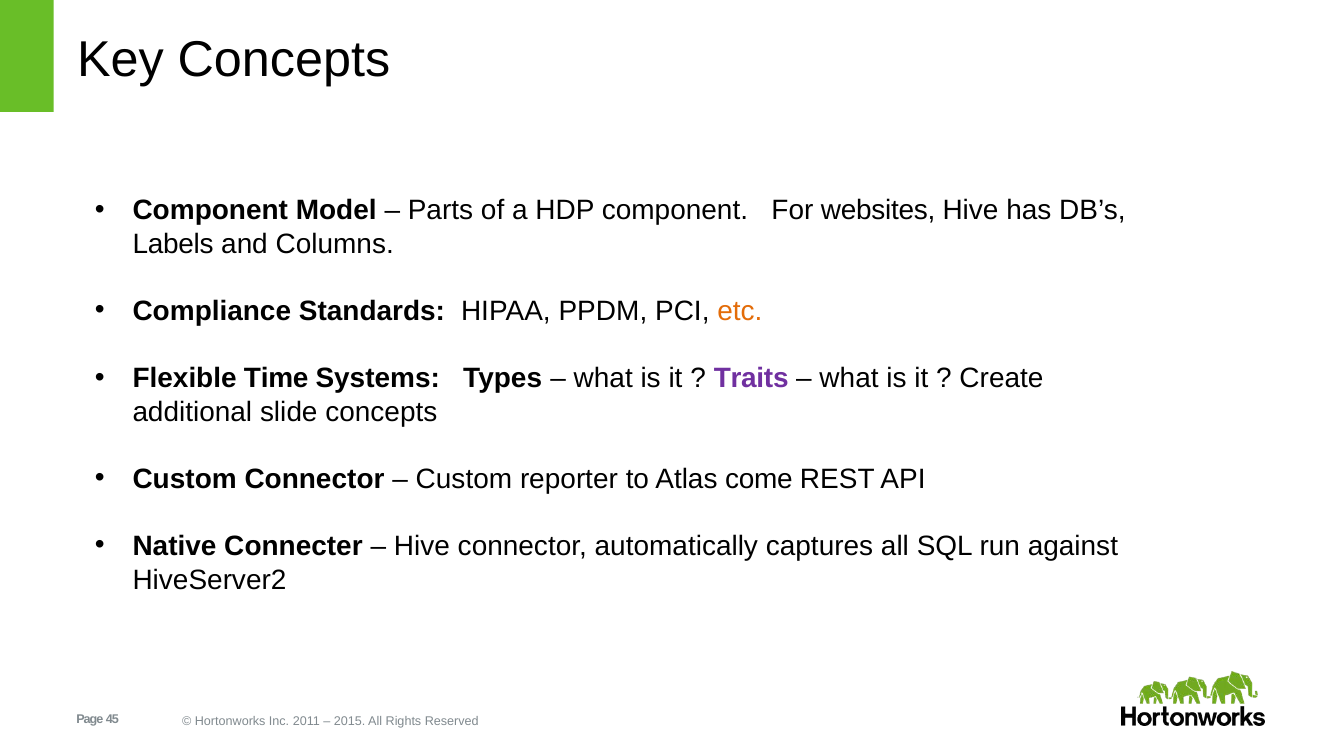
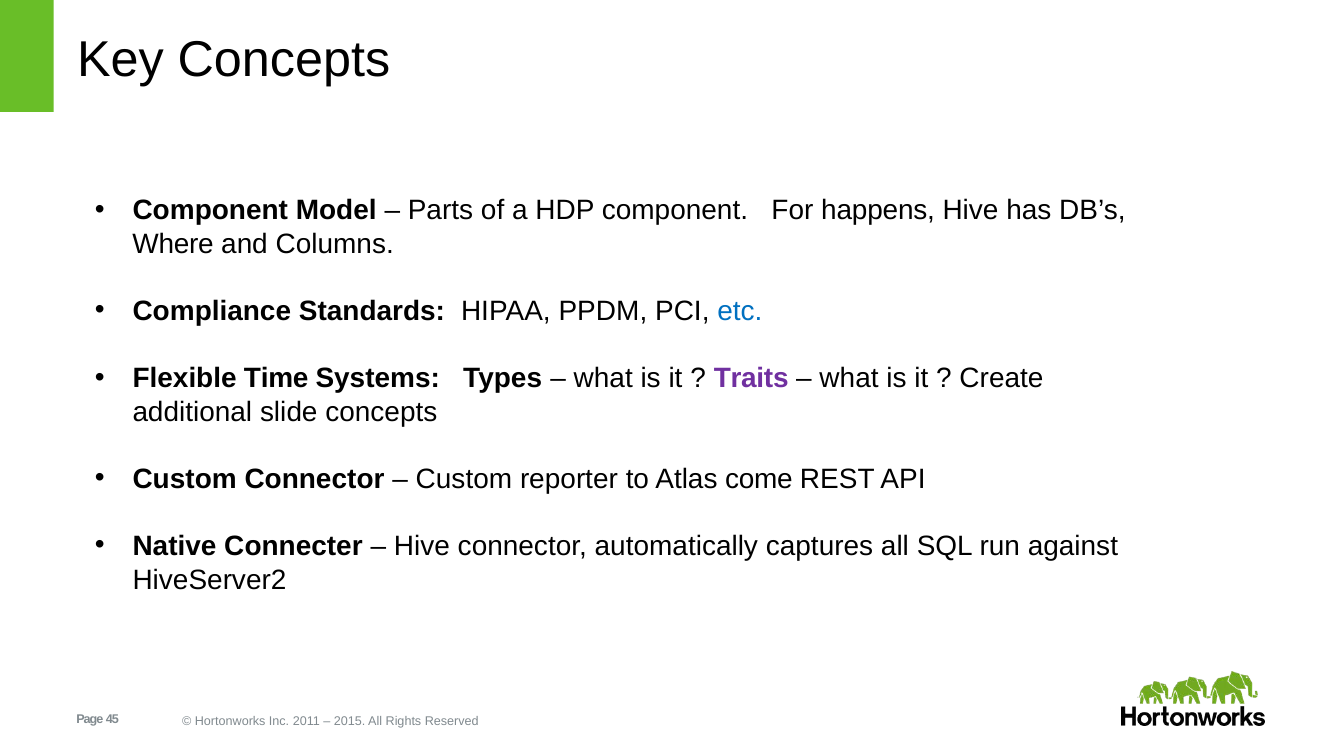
websites: websites -> happens (878, 211)
Labels: Labels -> Where (173, 244)
etc colour: orange -> blue (740, 311)
